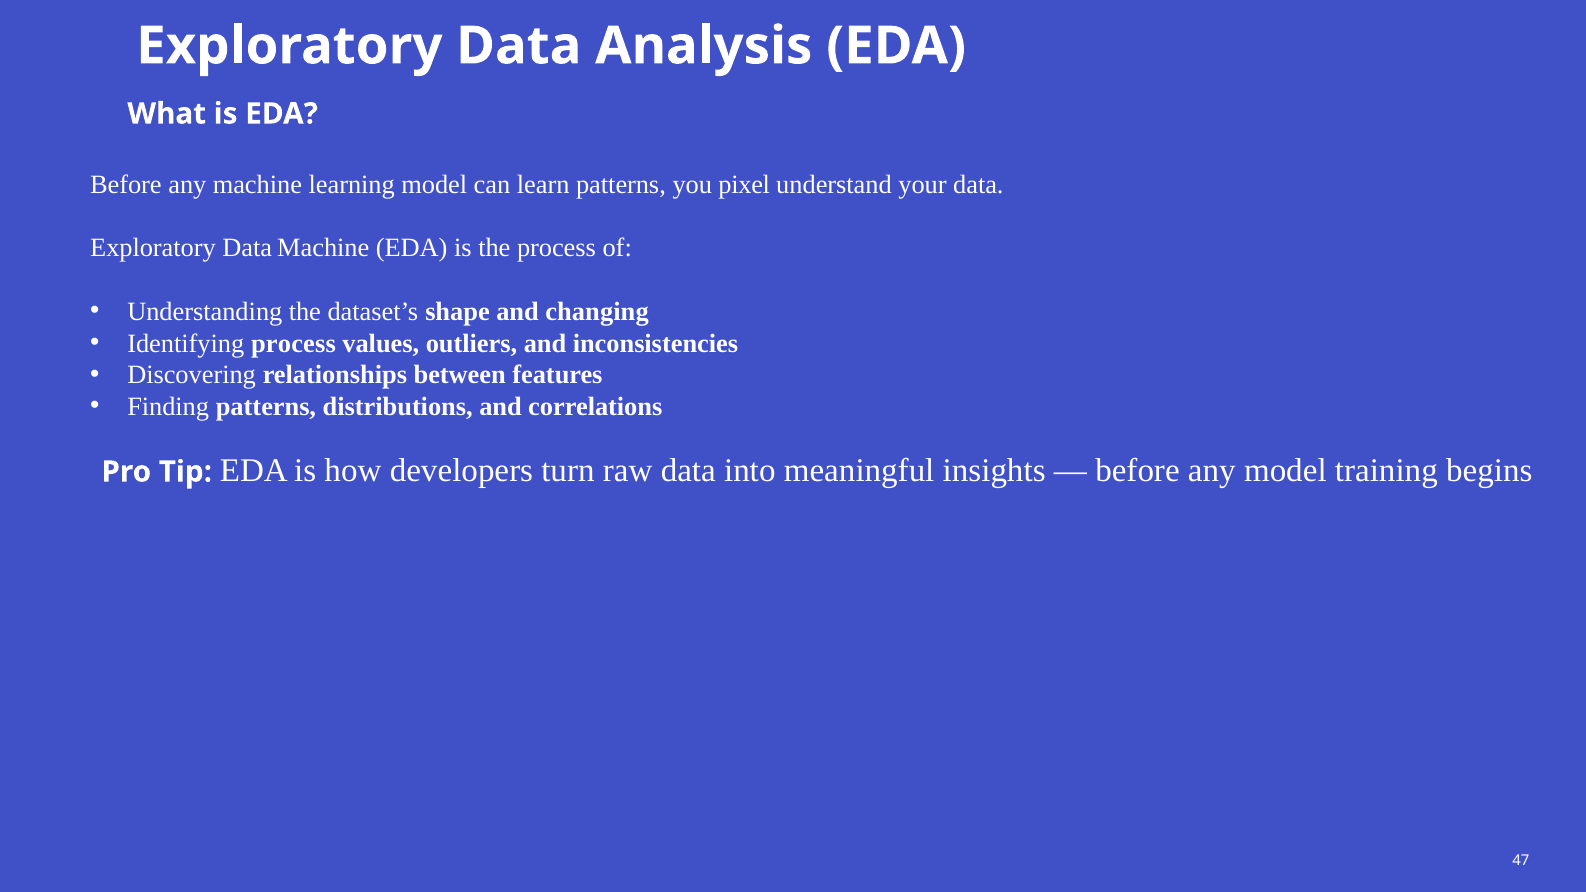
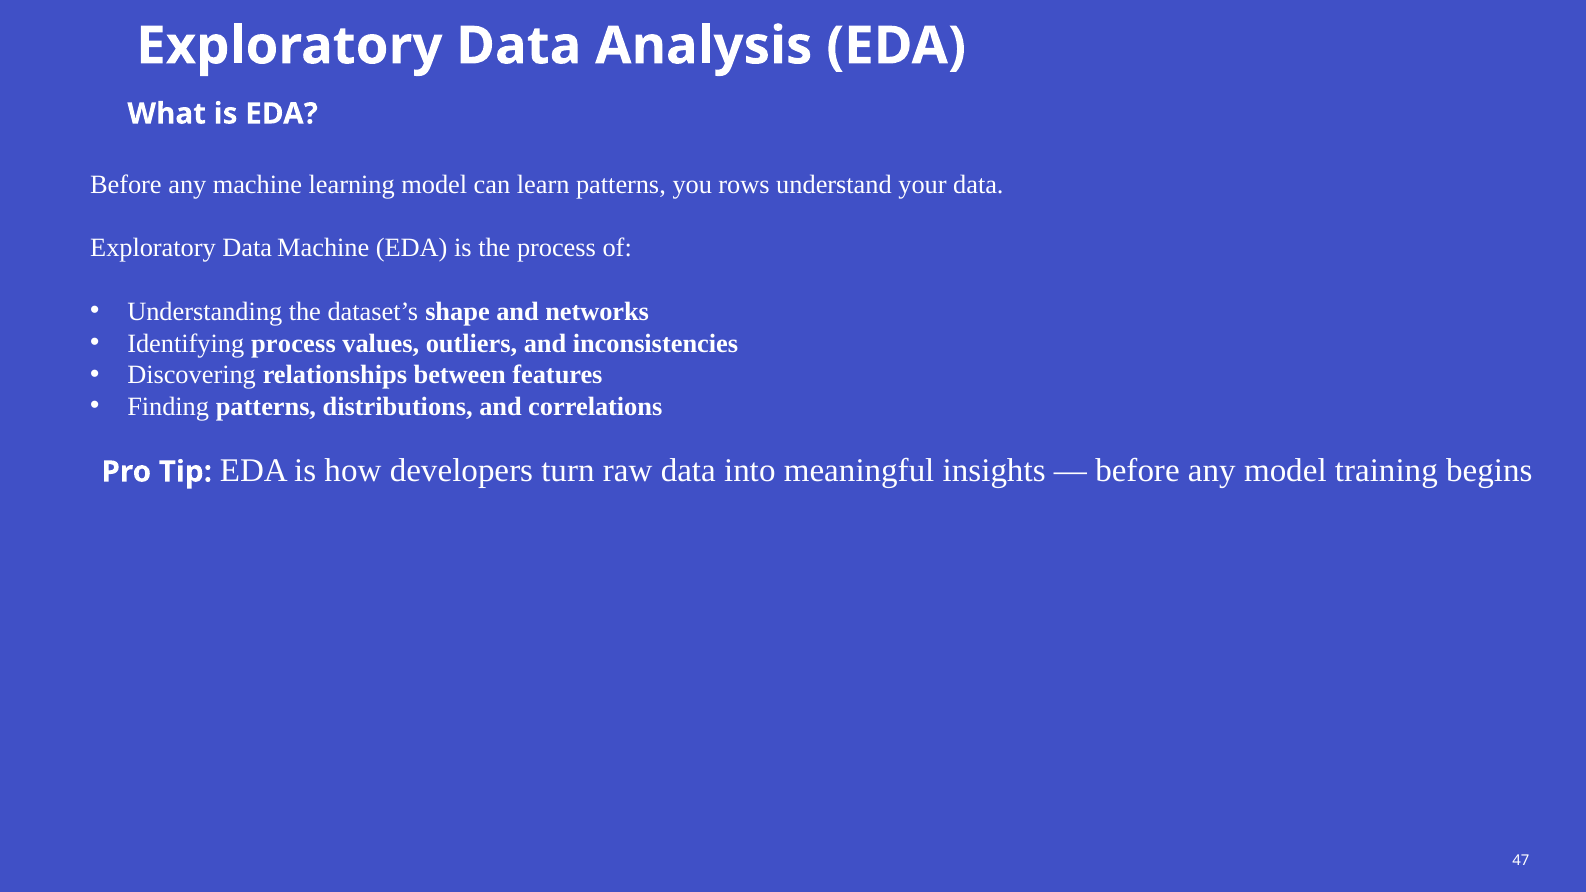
pixel: pixel -> rows (744, 185)
changing: changing -> networks (597, 312)
